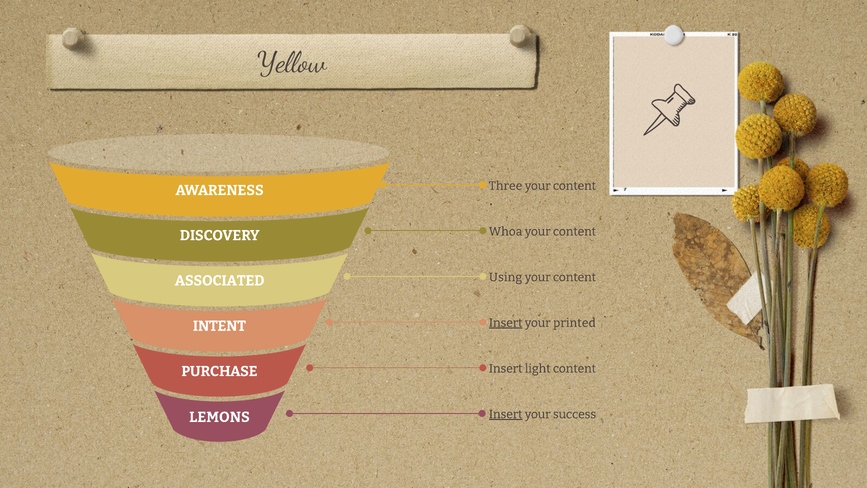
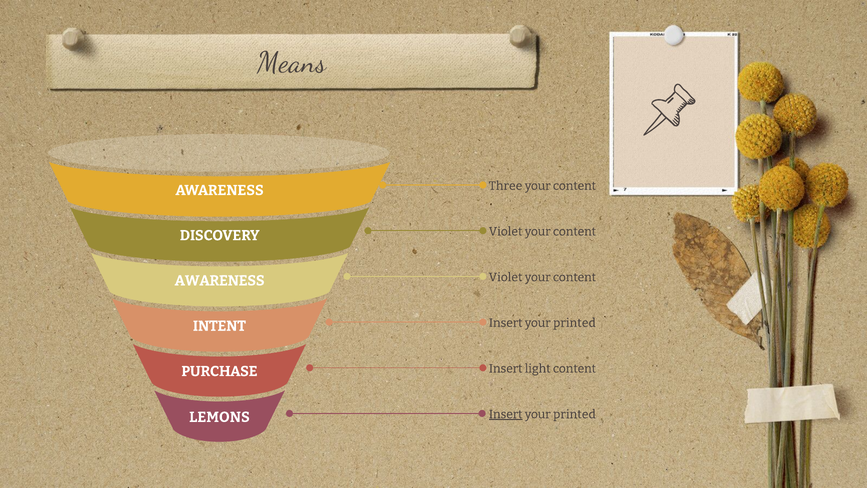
Yellow: Yellow -> Means (292, 62)
Whoa: Whoa -> Violet (506, 231)
Using: Using -> Violet (506, 277)
ASSOCIATED: ASSOCIATED -> AWARENESS (220, 280)
Insert underline: present -> none (506, 323)
success: success -> printed (574, 414)
